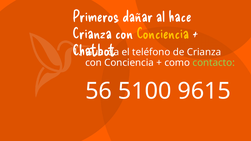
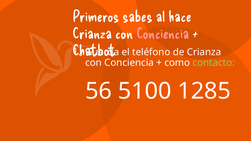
dañar: dañar -> sabes (138, 17)
Conciencia colour: yellow -> pink (163, 34)
9615: 9615 -> 1285 (204, 91)
